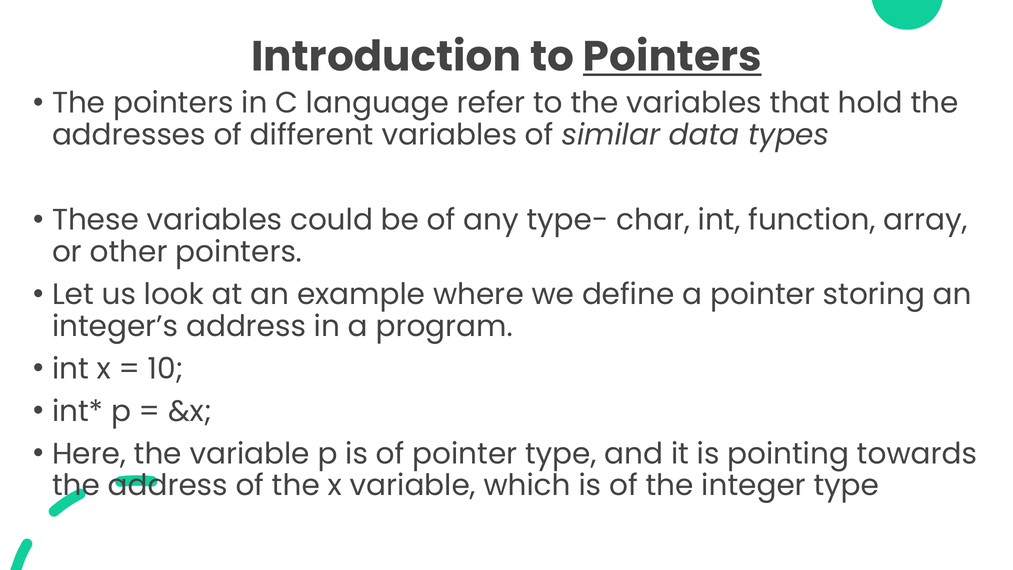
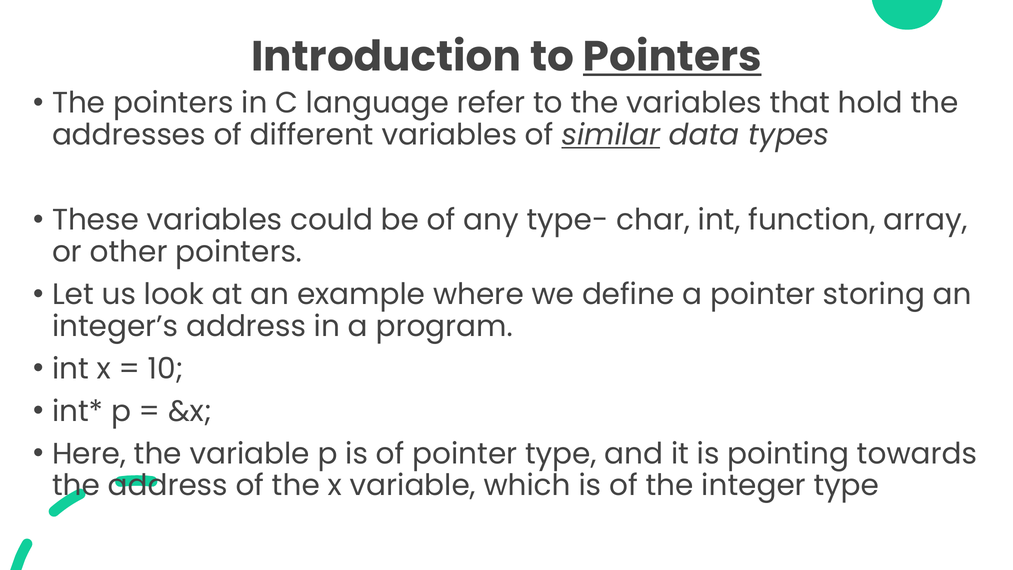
similar underline: none -> present (611, 135)
